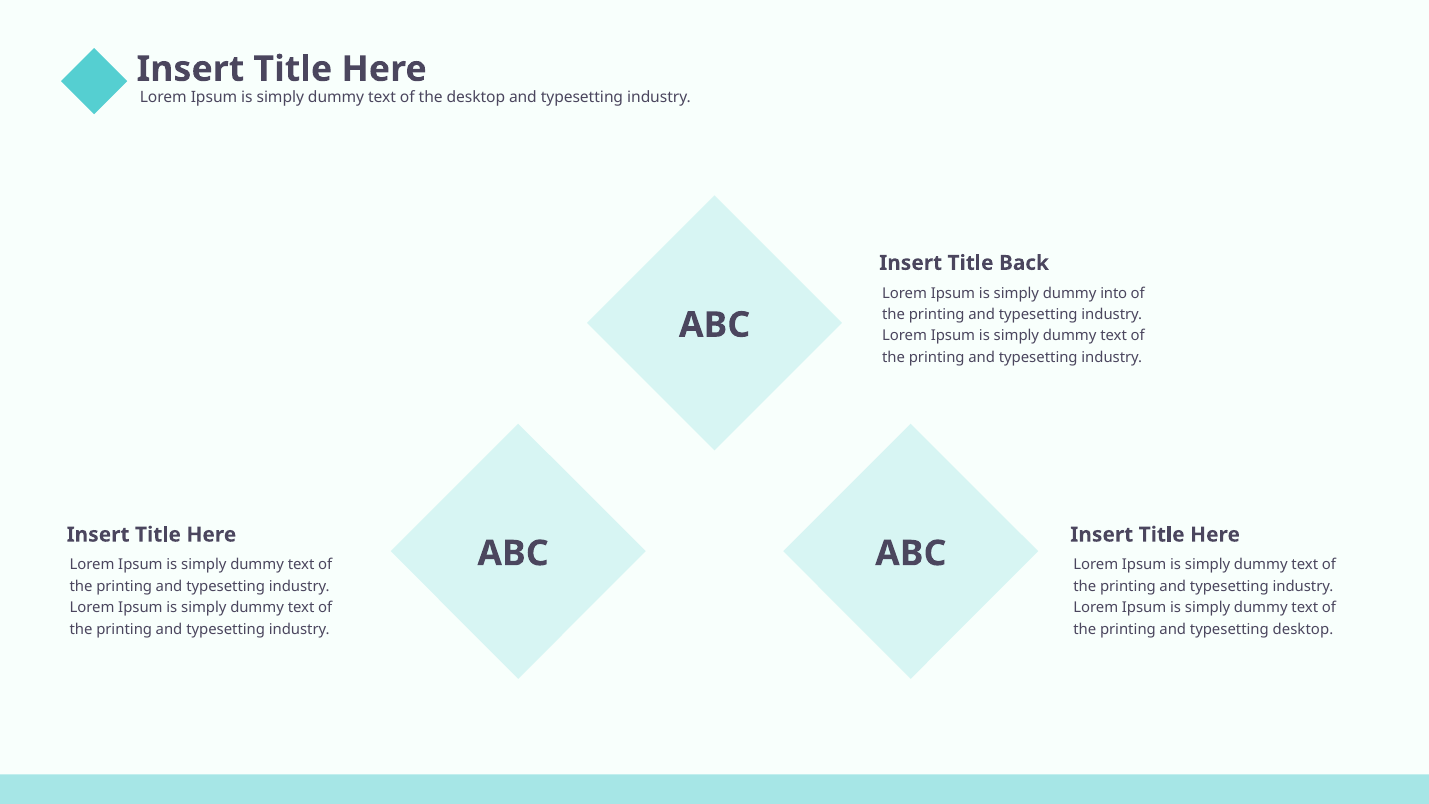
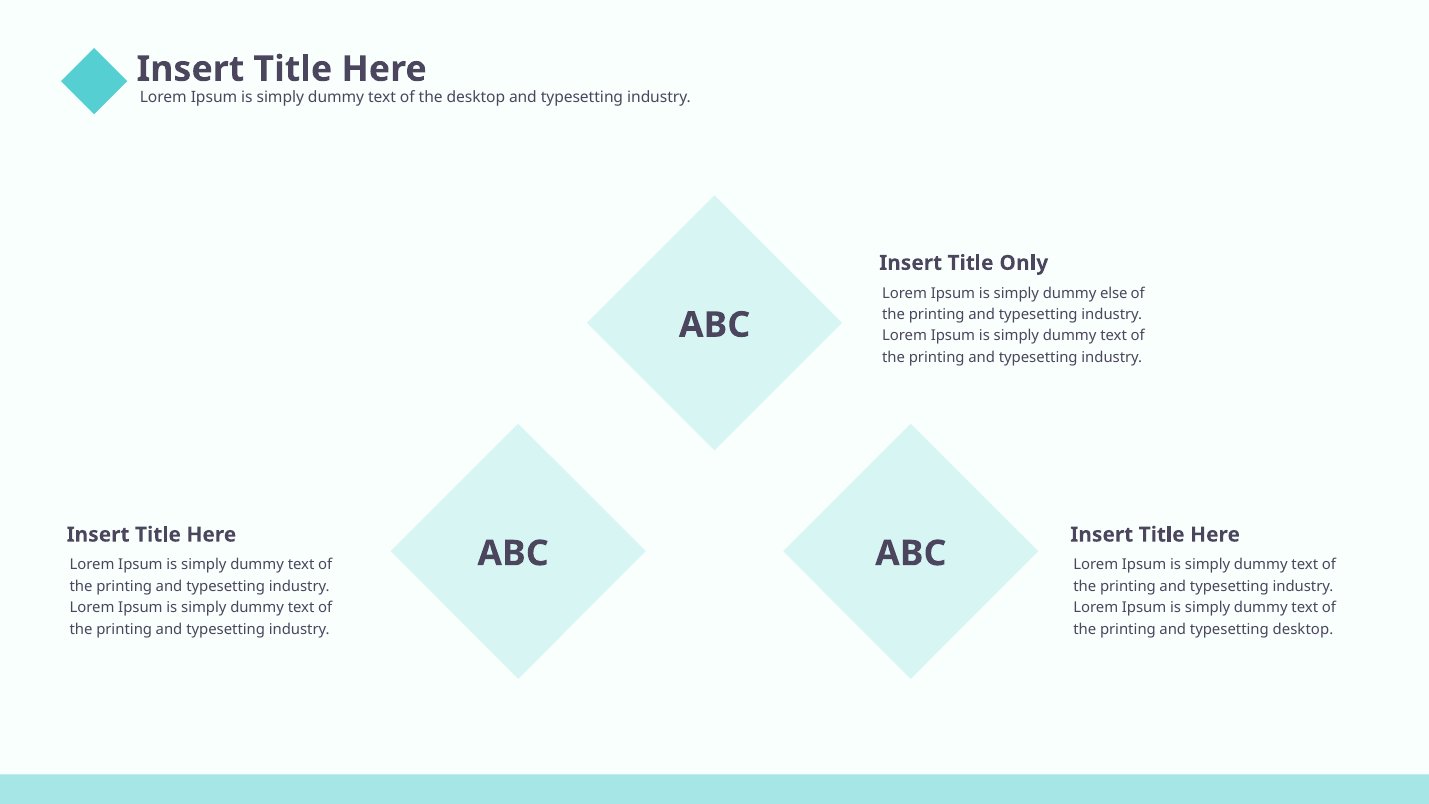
Back: Back -> Only (1024, 263)
into: into -> else (1114, 293)
